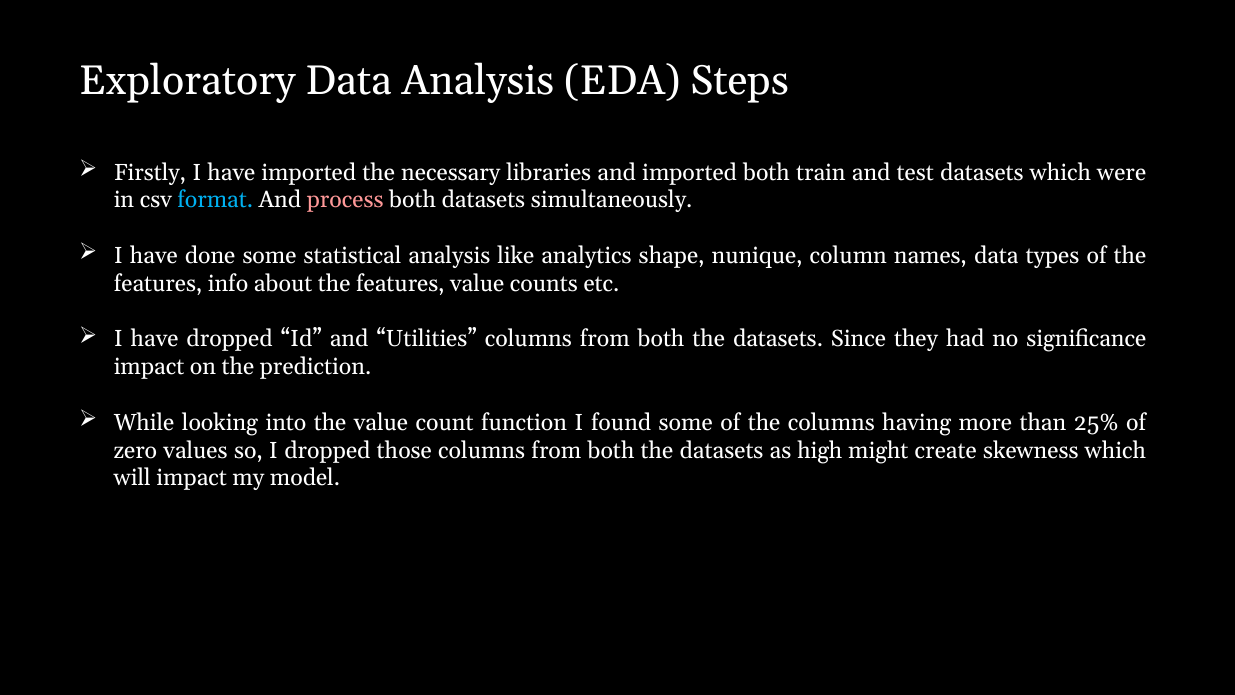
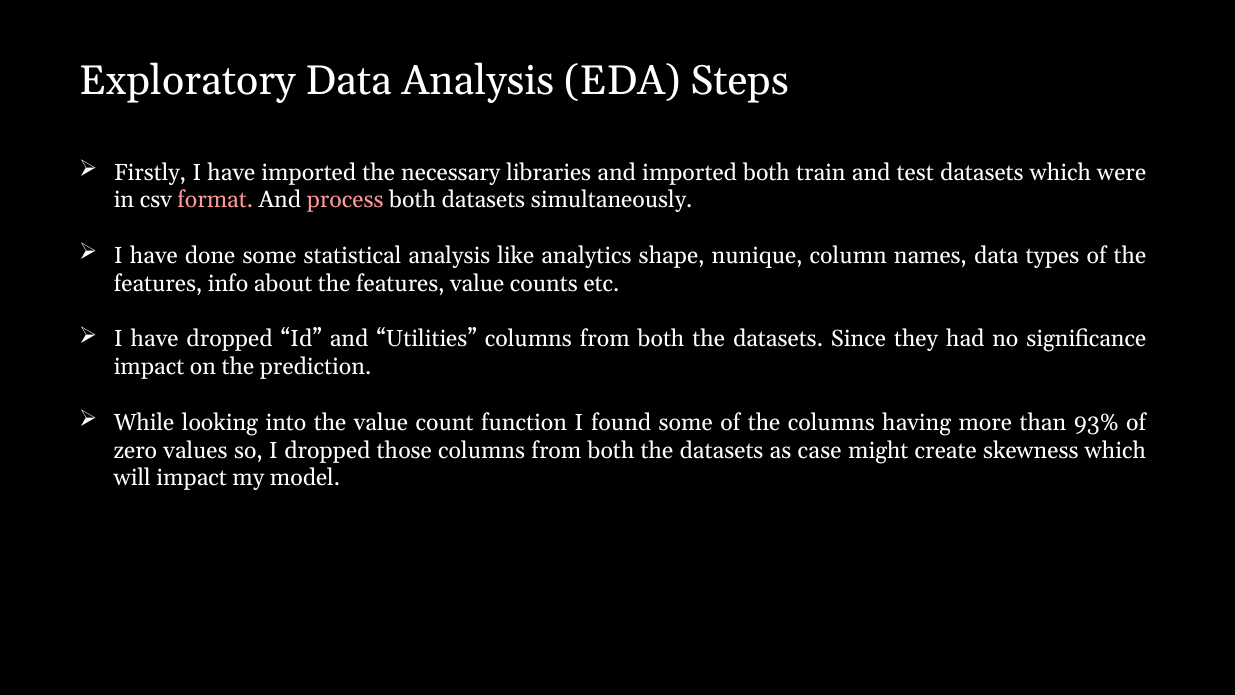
format colour: light blue -> pink (215, 200)
25%: 25% -> 93% (1096, 422)
high: high -> case (820, 450)
